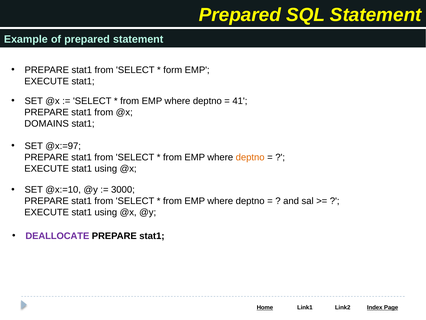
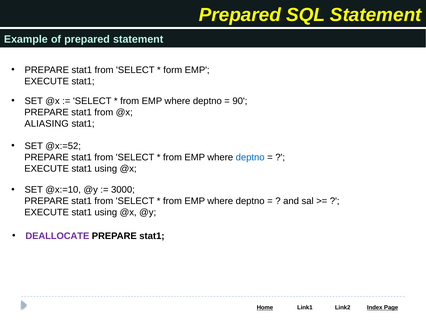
41: 41 -> 90 (240, 101)
DOMAINS: DOMAINS -> ALIASING (47, 123)
@x:=97: @x:=97 -> @x:=52 (63, 146)
deptno colour: orange -> blue (250, 157)
